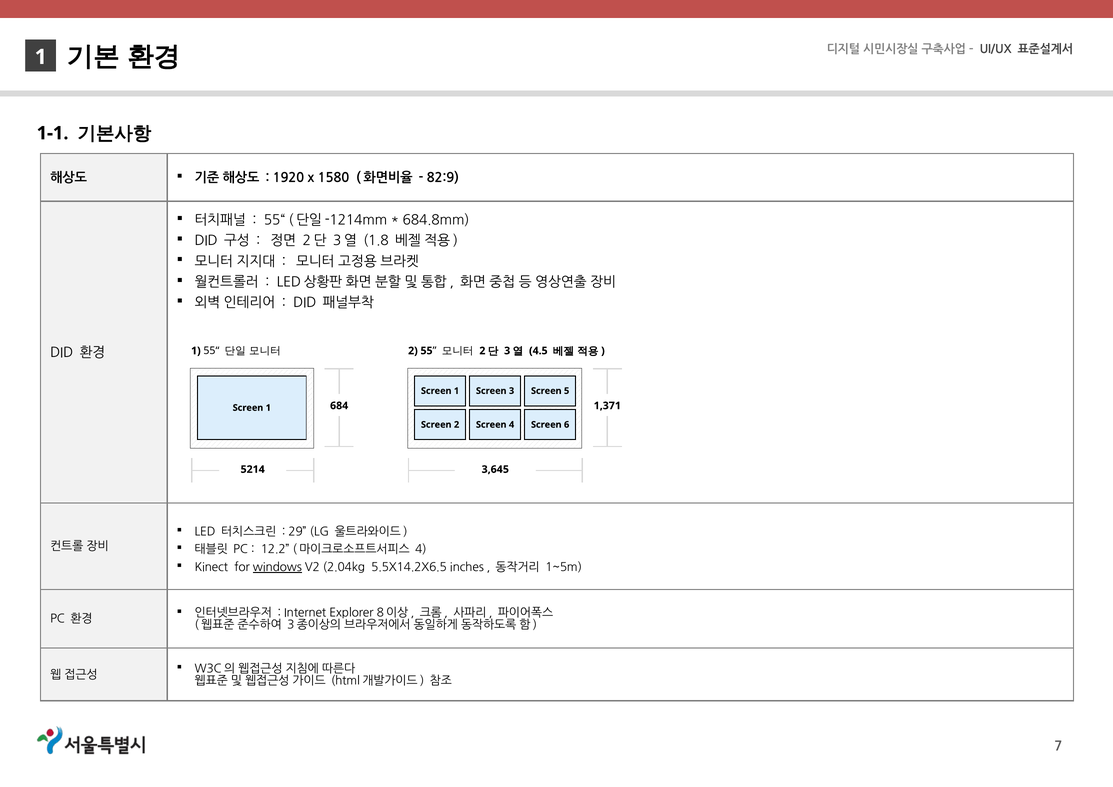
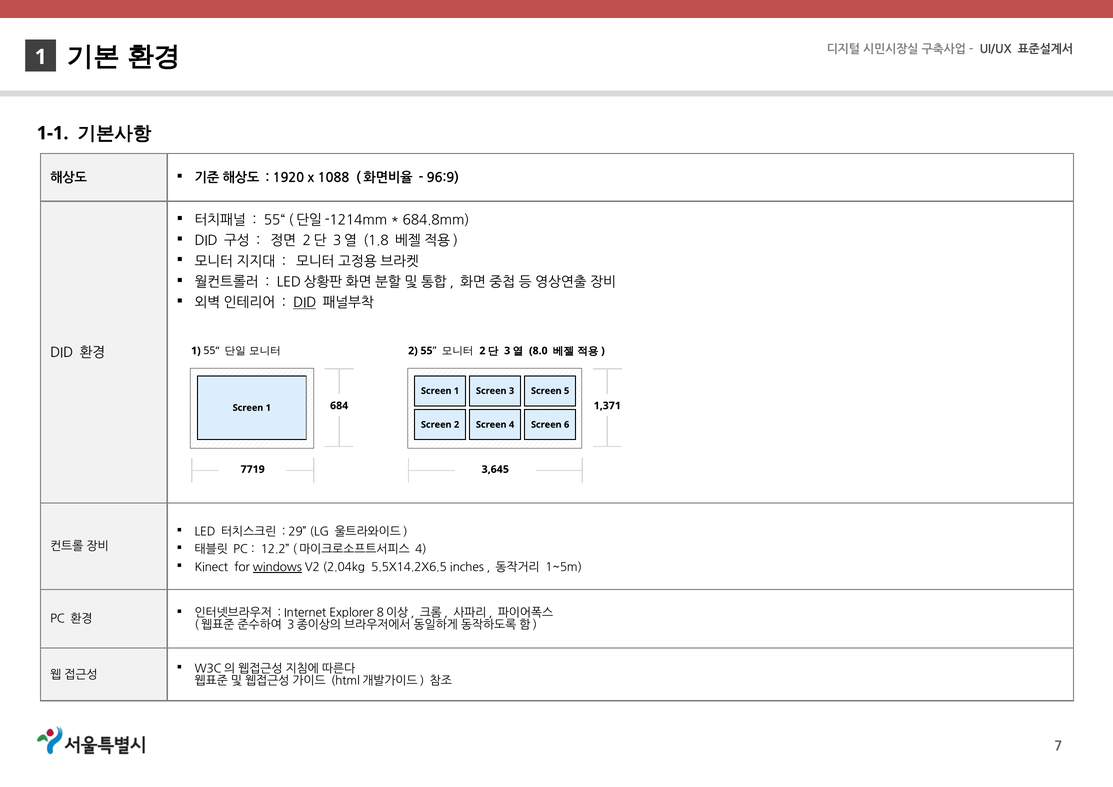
1580: 1580 -> 1088 (334, 178)
82:9: 82:9 -> 96:9 (443, 178)
DID underline: none -> present (305, 303)
4.5: 4.5 -> 8.0 (538, 351)
5214: 5214 -> 7719 (253, 469)
